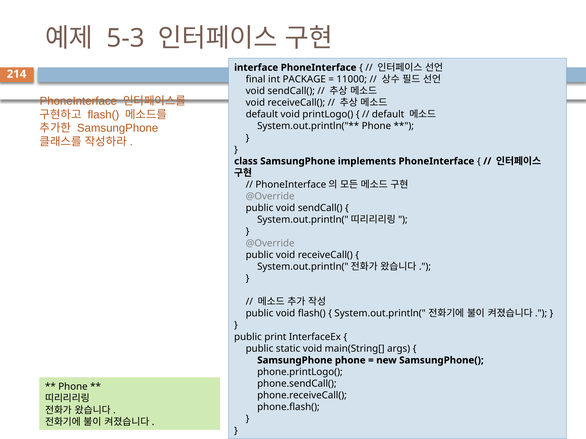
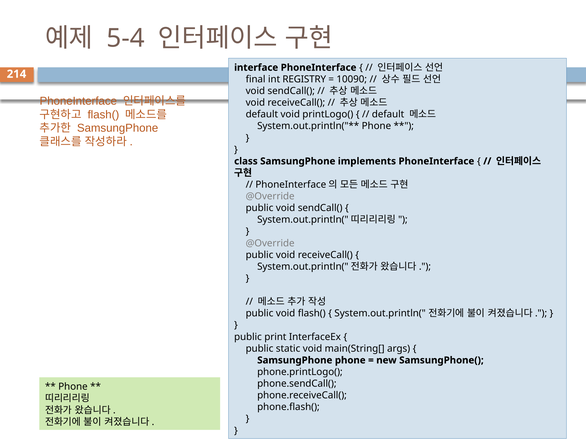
5-3: 5-3 -> 5-4 (126, 38)
PACKAGE: PACKAGE -> REGISTRY (304, 79)
11000: 11000 -> 10090 (352, 79)
